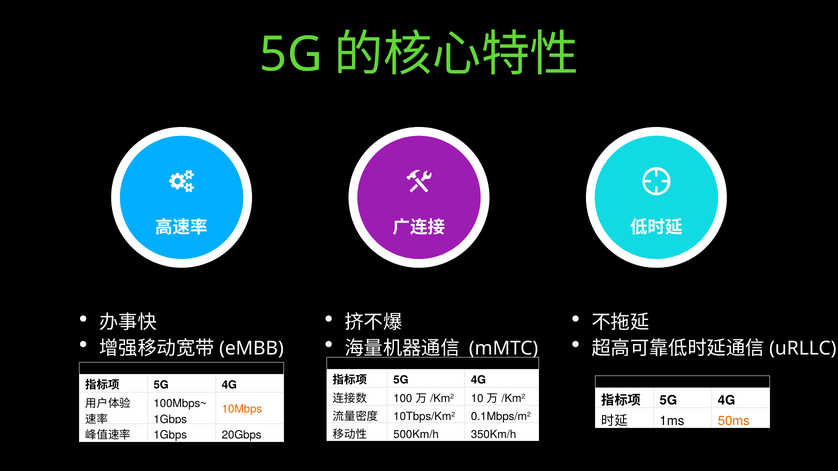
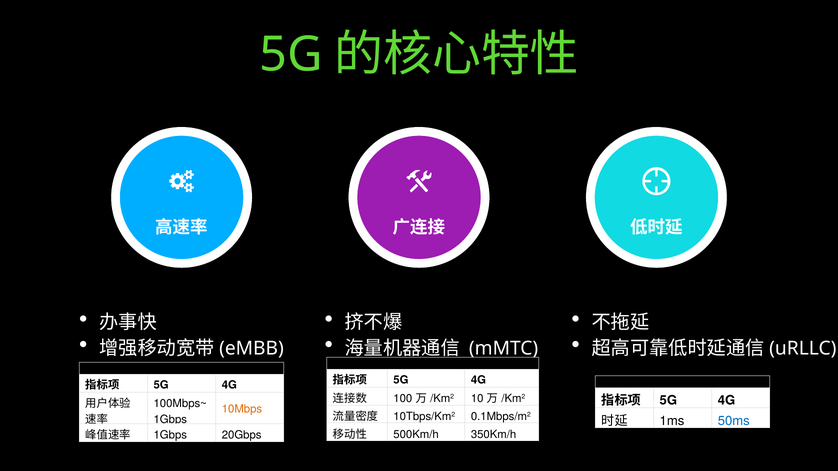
50ms colour: orange -> blue (734, 421)
